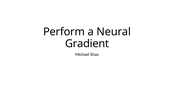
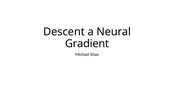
Perform: Perform -> Descent (64, 32)
